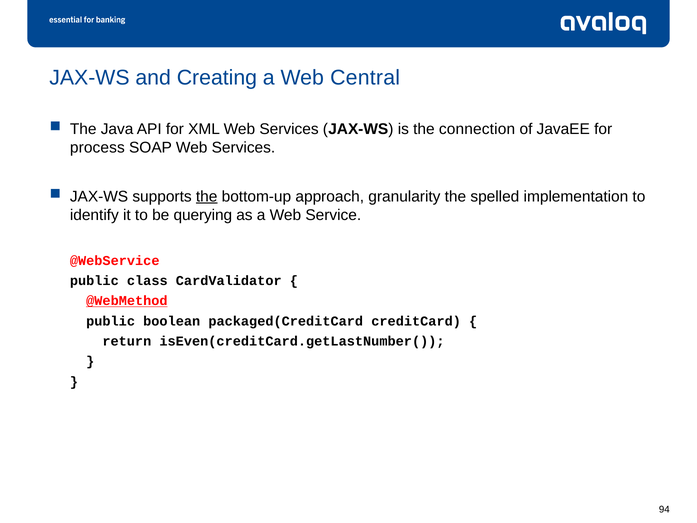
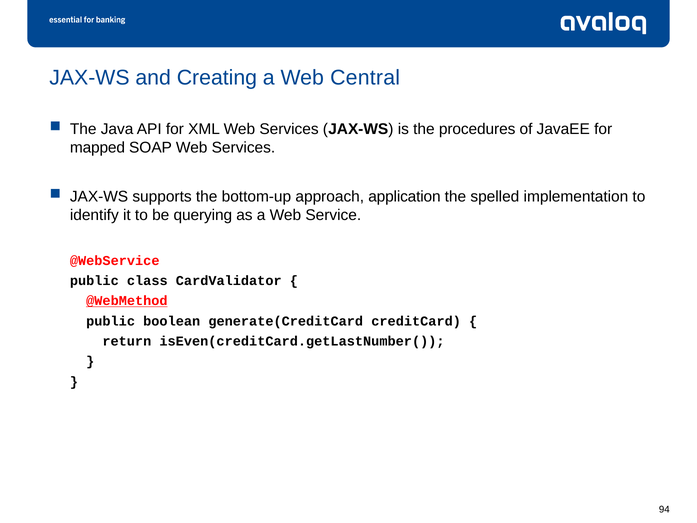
connection: connection -> procedures (477, 129)
process: process -> mapped (97, 148)
the underline: present -> none (207, 196)
granularity: granularity -> application (404, 196)
packaged(CreditCard: packaged(CreditCard -> generate(CreditCard (286, 321)
